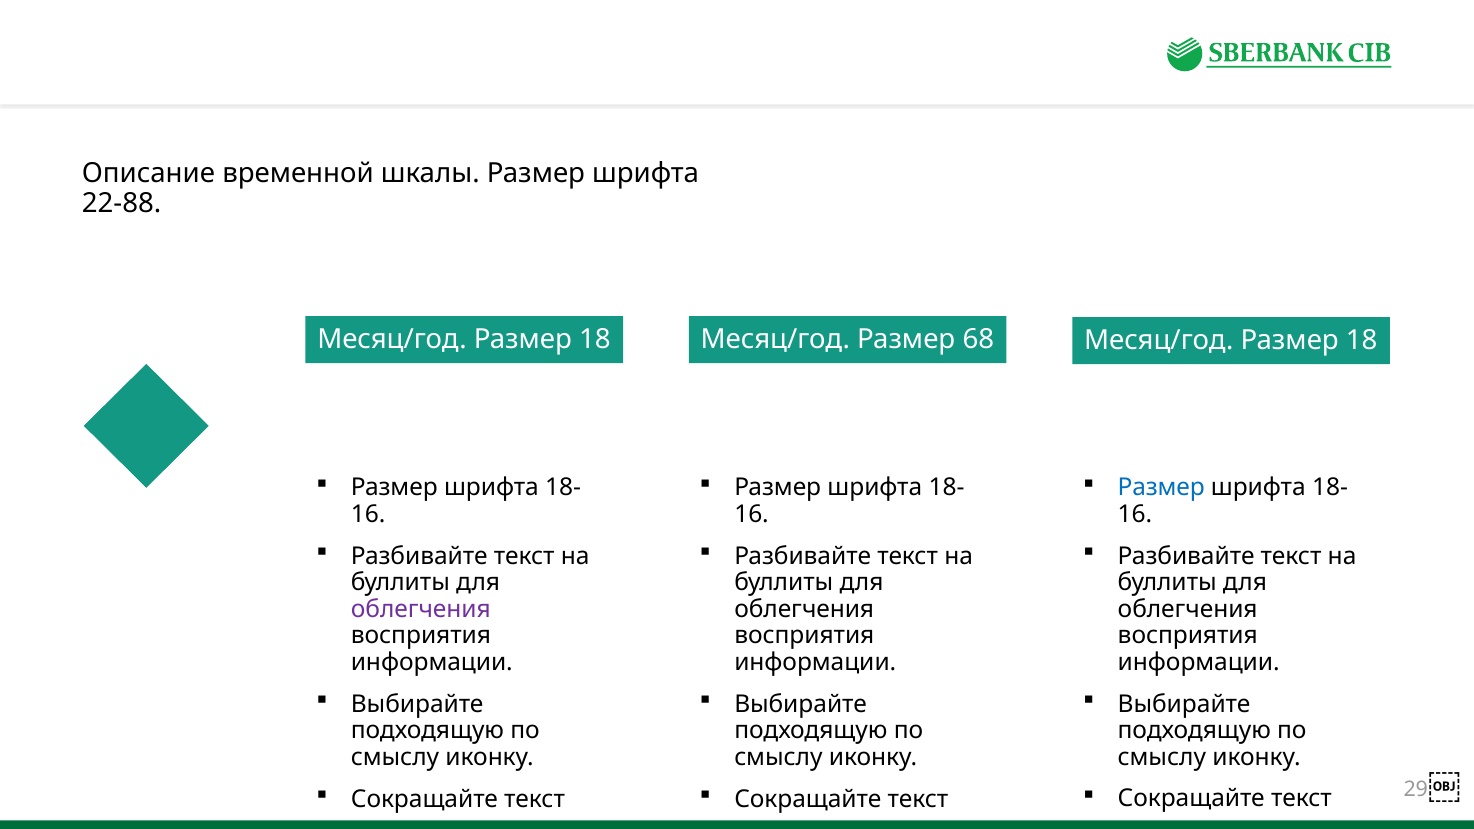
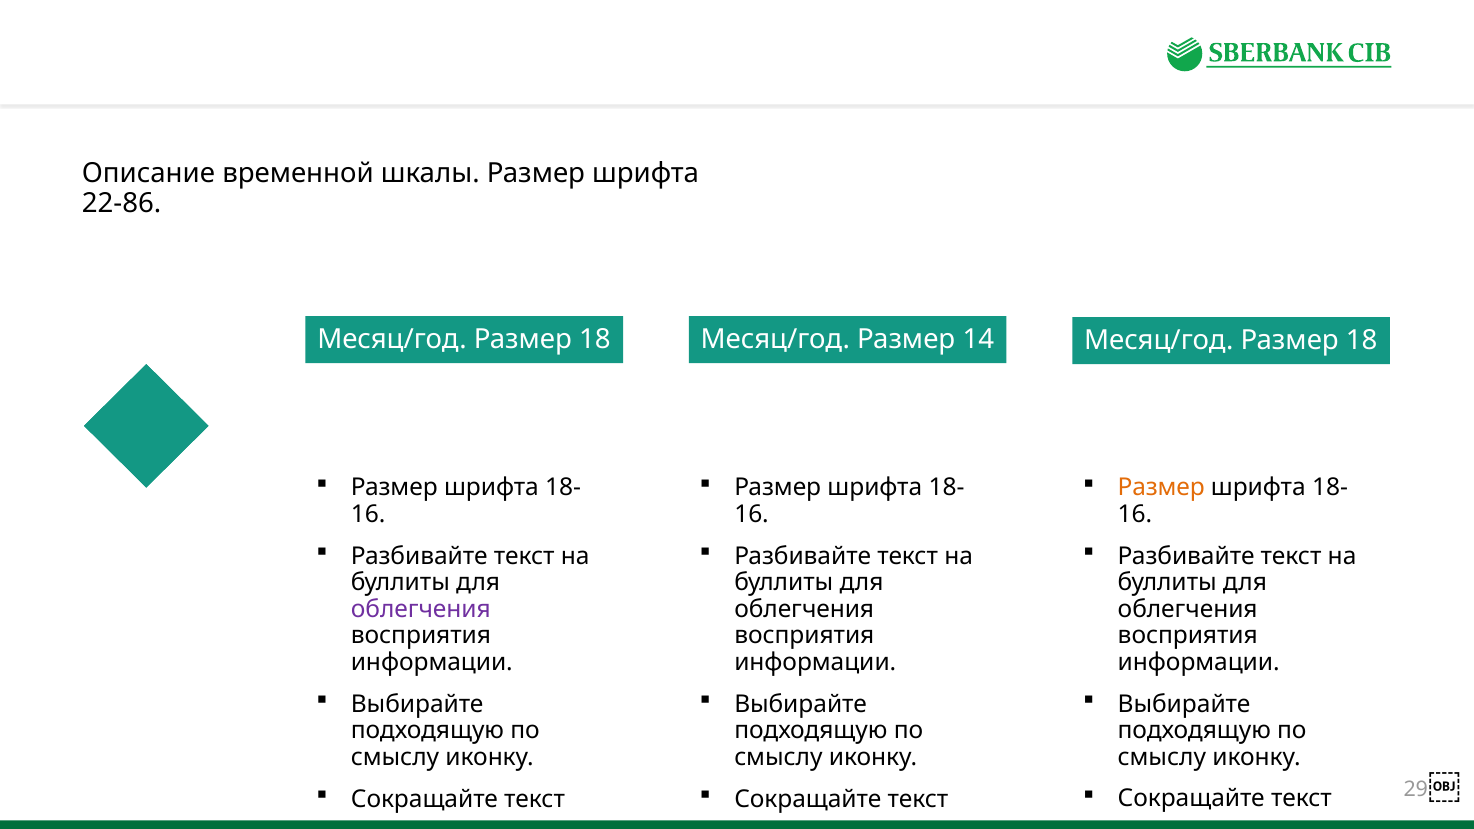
22-88: 22-88 -> 22-86 (122, 203)
68: 68 -> 14 (978, 339)
Размер colour: blue -> orange (1161, 488)
